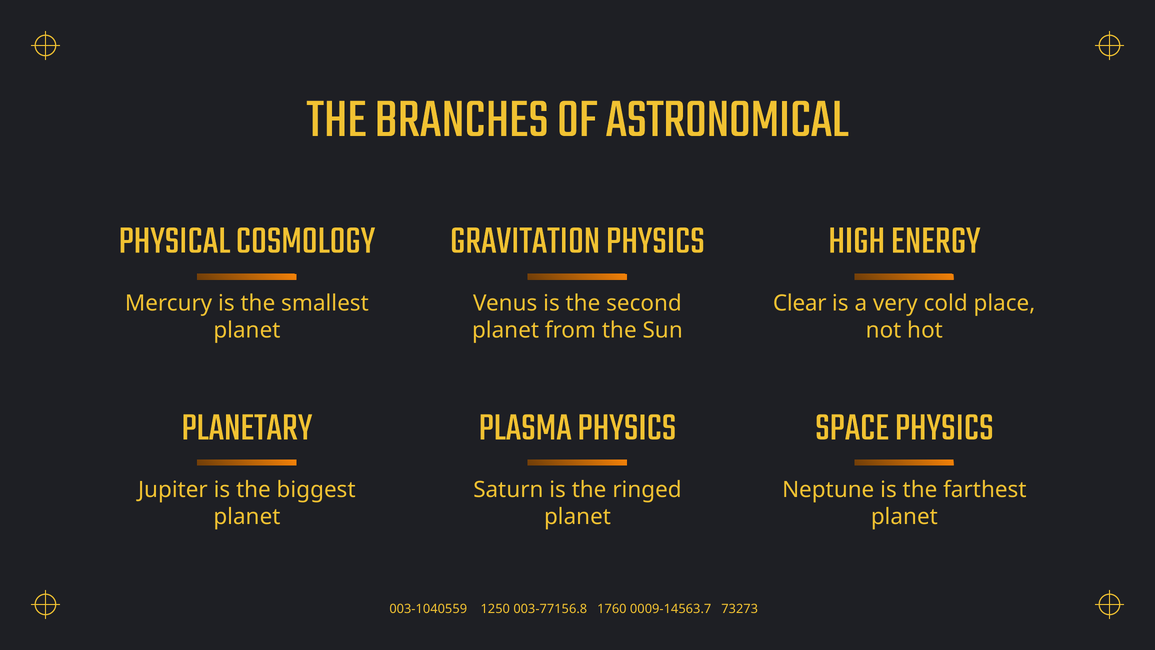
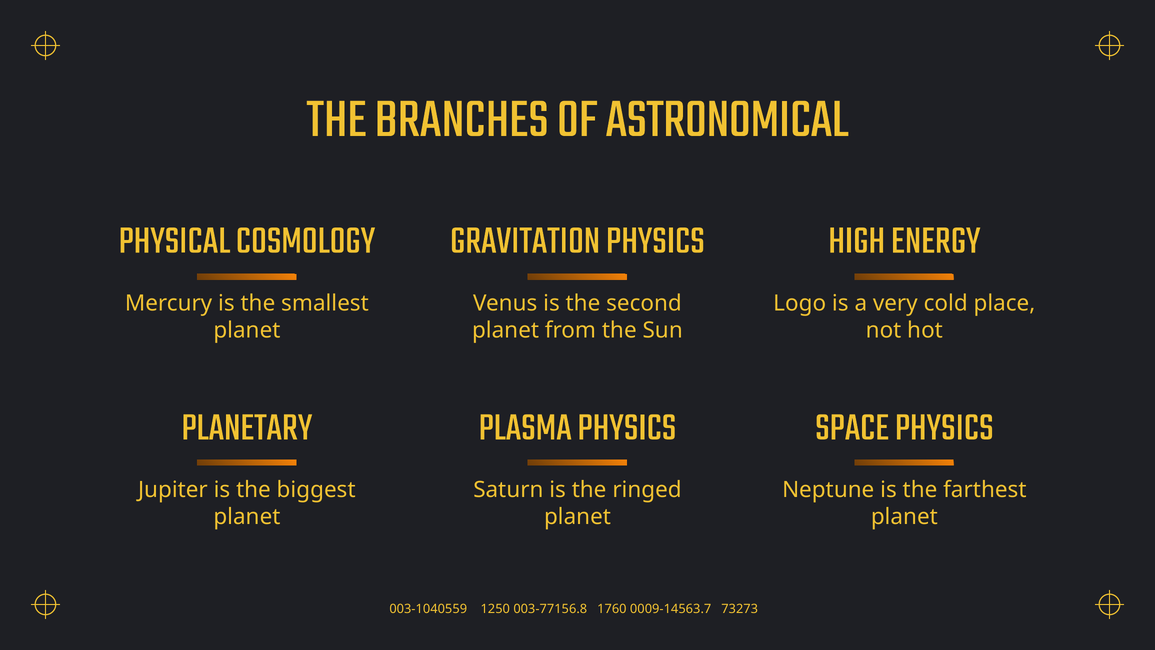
Clear: Clear -> Logo (800, 303)
